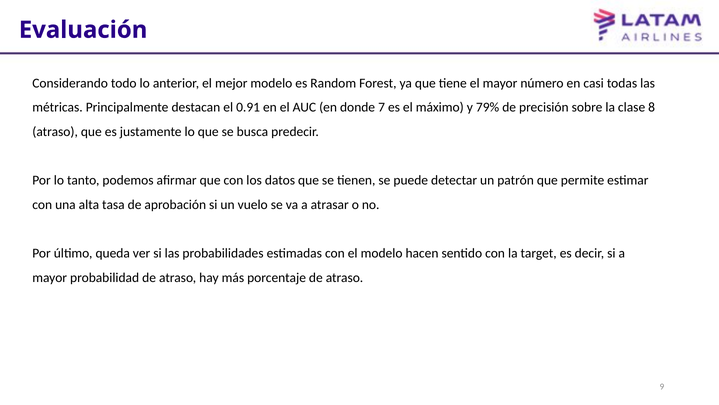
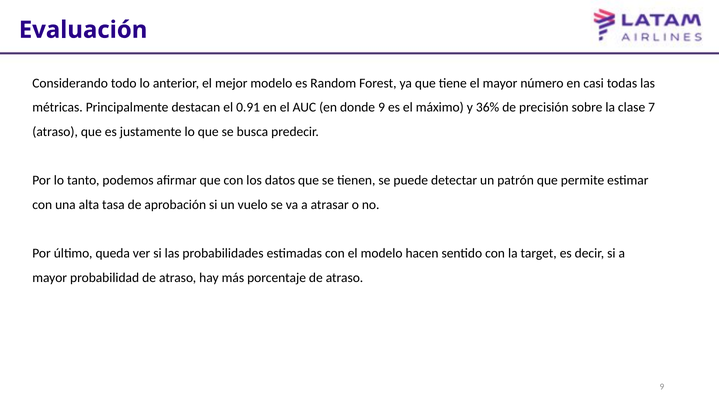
donde 7: 7 -> 9 (382, 107)
79%: 79% -> 36% (488, 107)
8: 8 -> 7 (652, 107)
